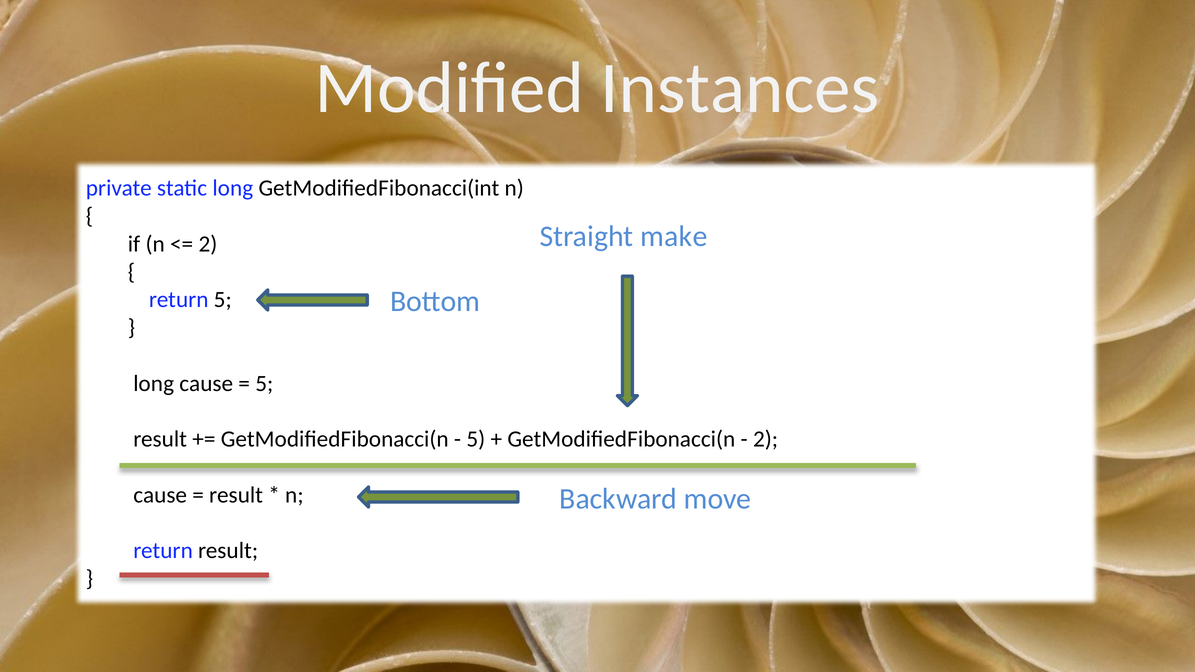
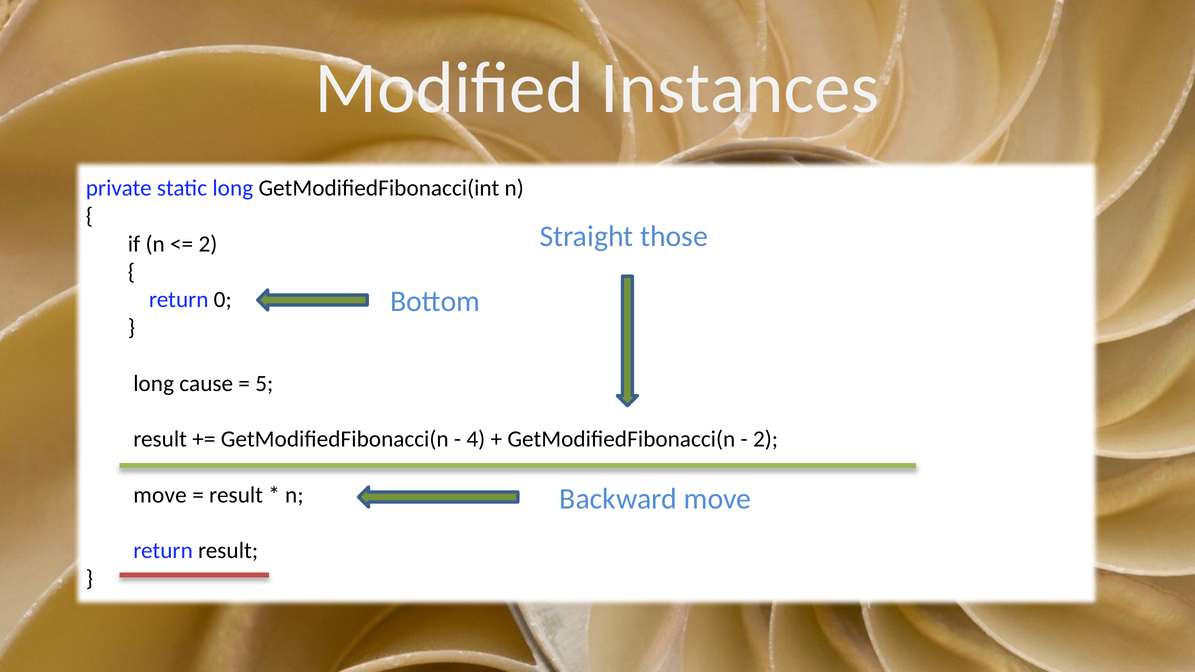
make: make -> those (674, 237)
return 5: 5 -> 0 (223, 300)
5: 5 -> 4 (476, 439)
cause: cause -> move (160, 495)
